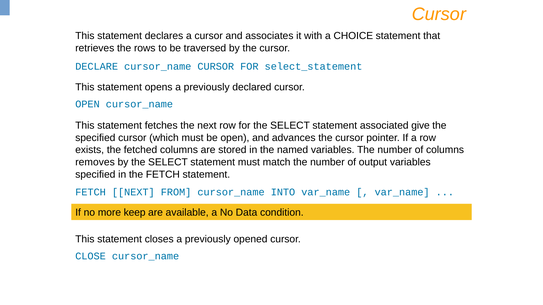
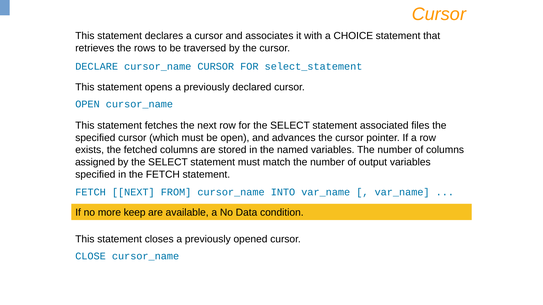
give: give -> files (420, 126)
removes: removes -> assigned (95, 162)
